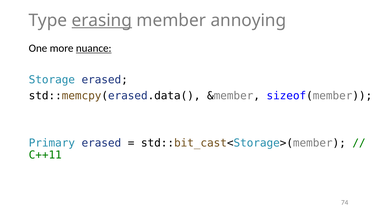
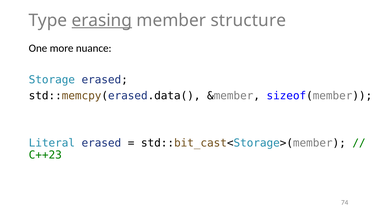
annoying: annoying -> structure (248, 20)
nuance underline: present -> none (94, 48)
Primary: Primary -> Literal (52, 143)
C++11: C++11 -> C++23 (45, 155)
